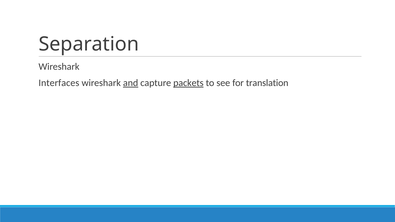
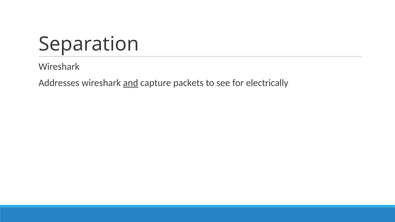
Interfaces: Interfaces -> Addresses (59, 83)
packets underline: present -> none (188, 83)
translation: translation -> electrically (267, 83)
